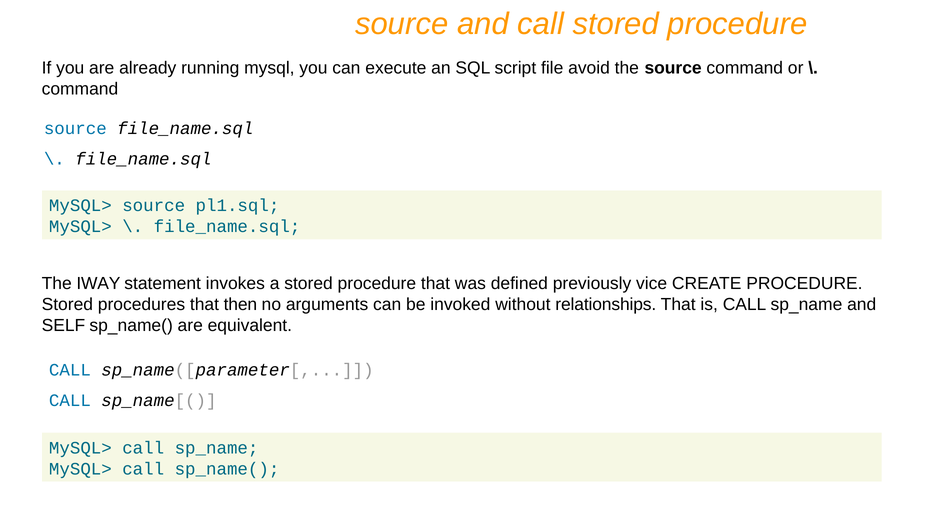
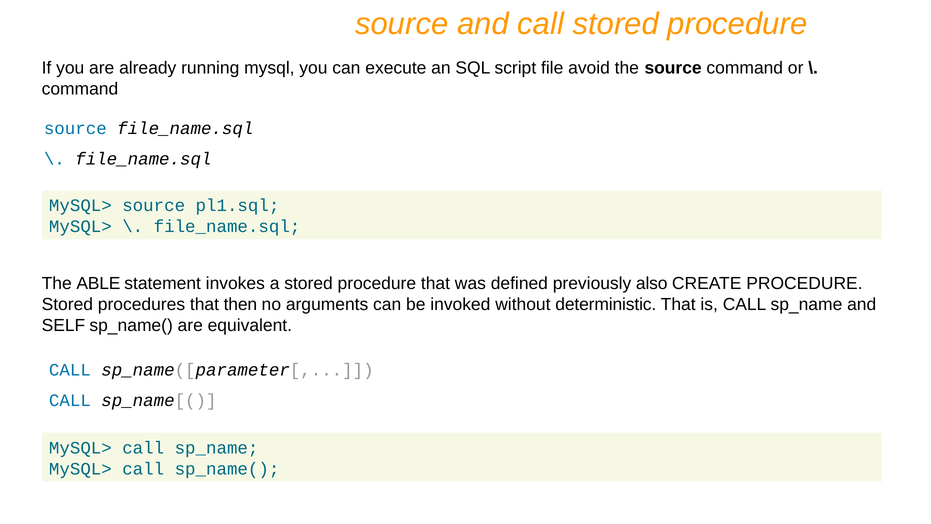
IWAY: IWAY -> ABLE (98, 283)
vice: vice -> also (652, 283)
relationships: relationships -> deterministic (606, 304)
